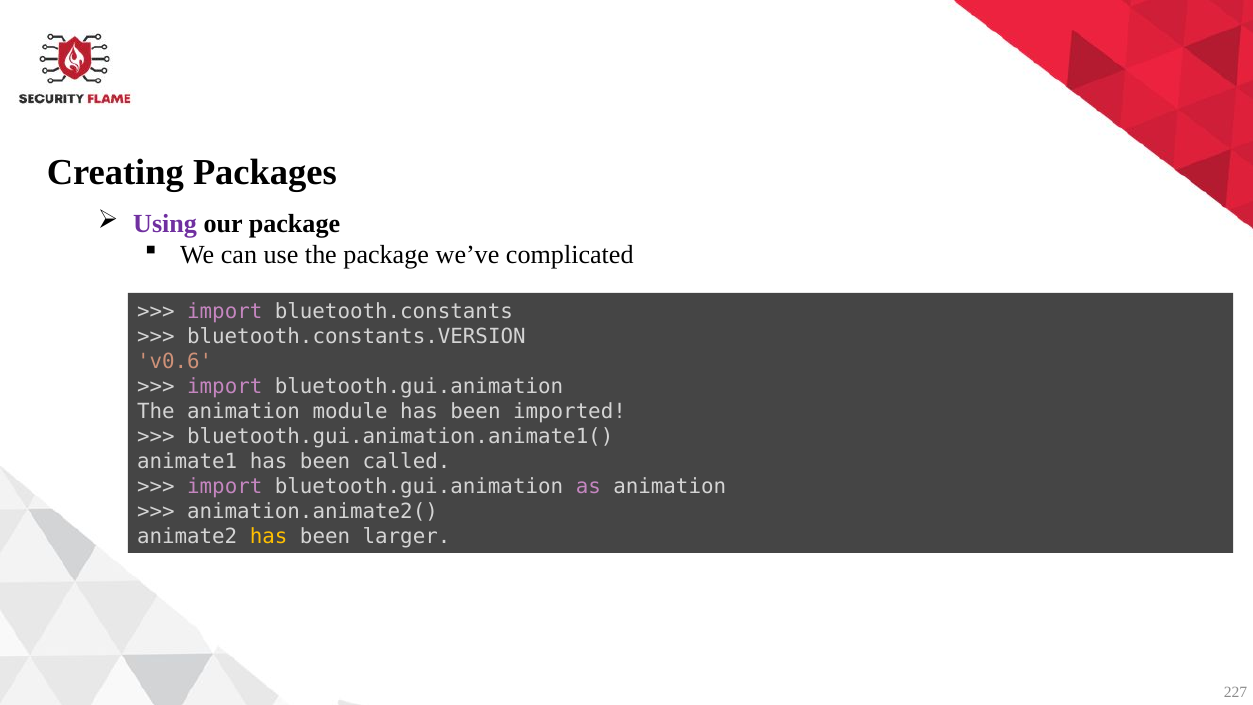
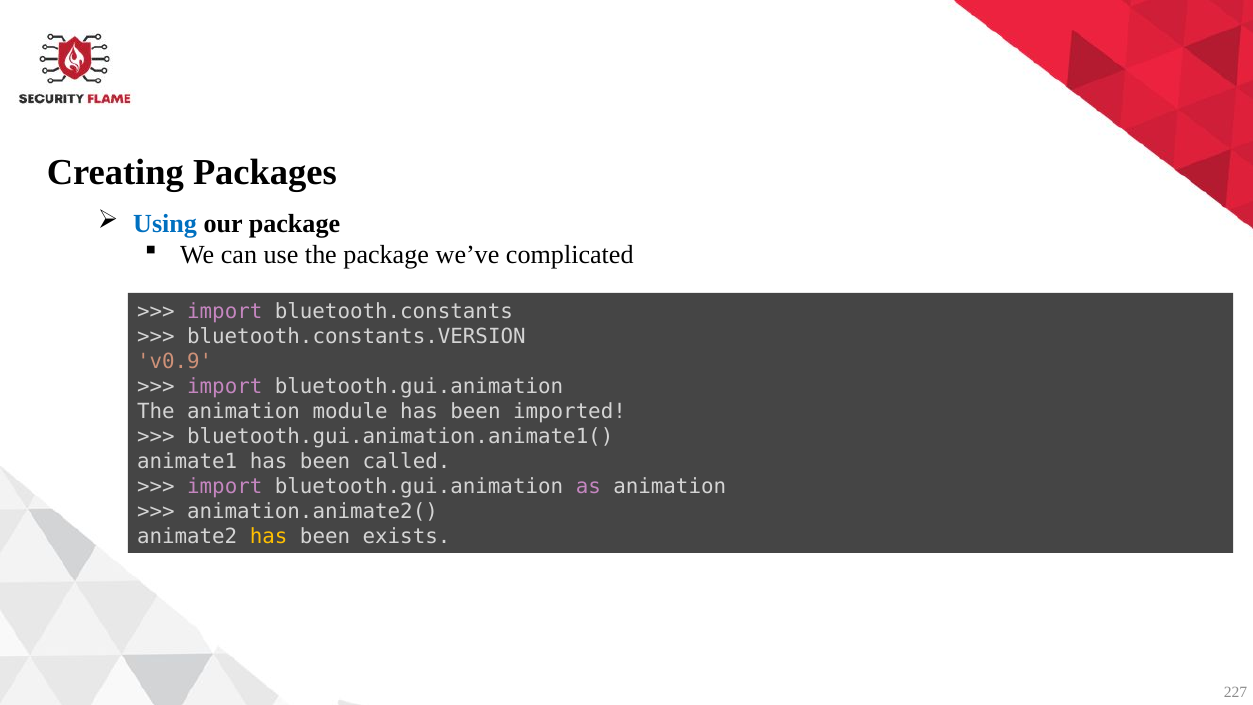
Using colour: purple -> blue (165, 224)
v0.6: v0.6 -> v0.9 (175, 362)
larger: larger -> exists (407, 537)
